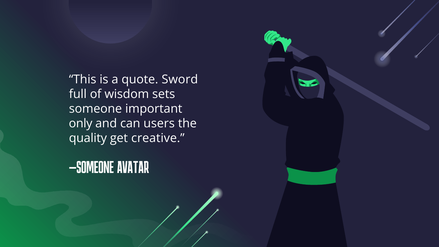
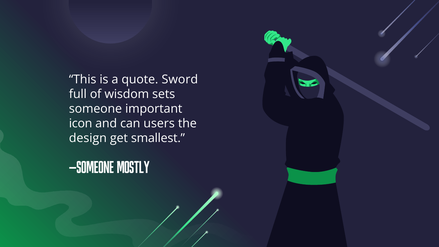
only: only -> icon (81, 123)
quality: quality -> design (88, 138)
creative: creative -> smallest (158, 138)
AVATAR: AVATAR -> MOSTLY (133, 168)
